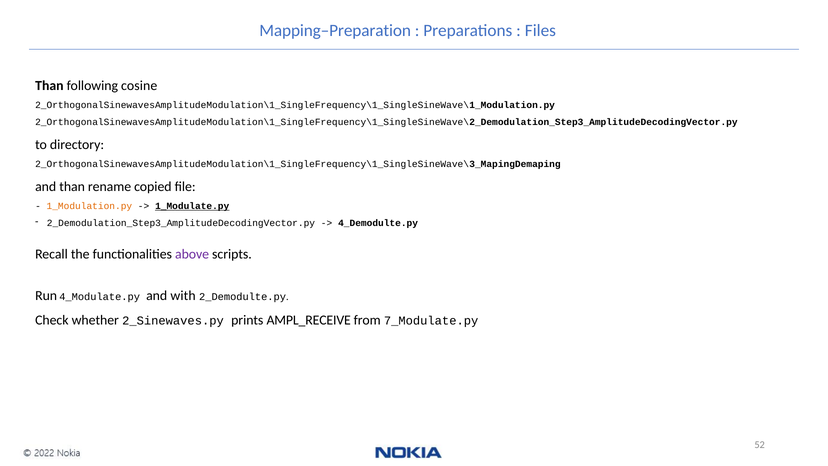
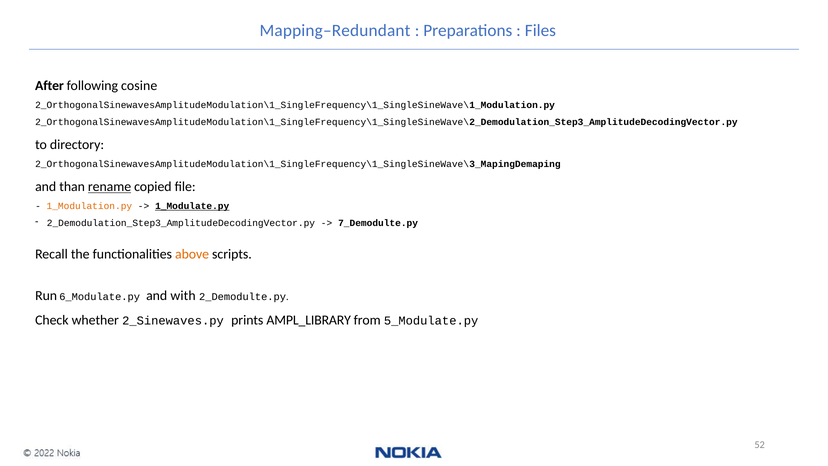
Mapping–Preparation: Mapping–Preparation -> Mapping–Redundant (335, 31)
Than: Than -> After (49, 86)
rename underline: none -> present (110, 187)
4_Demodulte.py: 4_Demodulte.py -> 7_Demodulte.py (378, 223)
above colour: purple -> orange (192, 254)
4_Modulate.py: 4_Modulate.py -> 6_Modulate.py (100, 297)
AMPL_RECEIVE: AMPL_RECEIVE -> AMPL_LIBRARY (309, 320)
7_Modulate.py: 7_Modulate.py -> 5_Modulate.py (431, 321)
